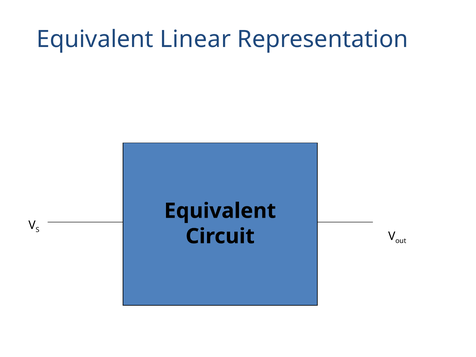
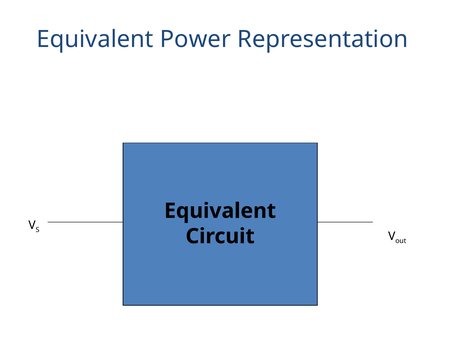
Linear: Linear -> Power (195, 39)
